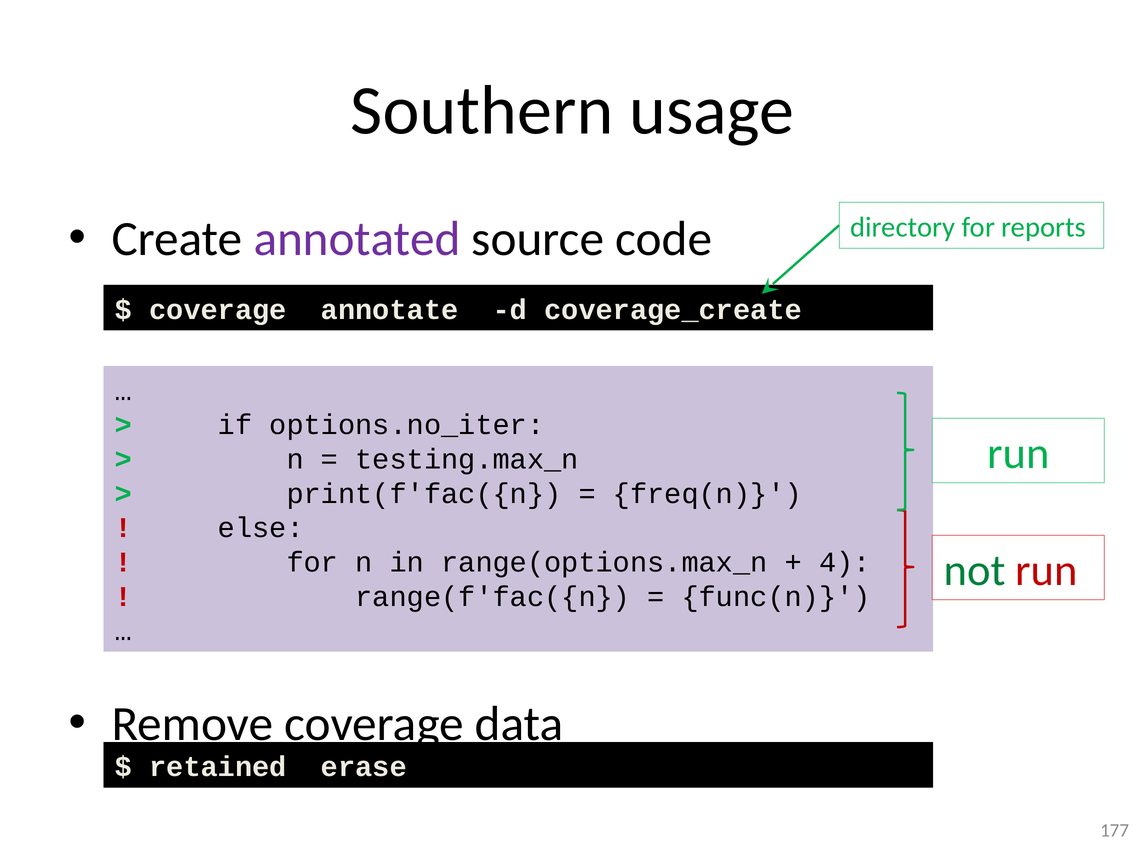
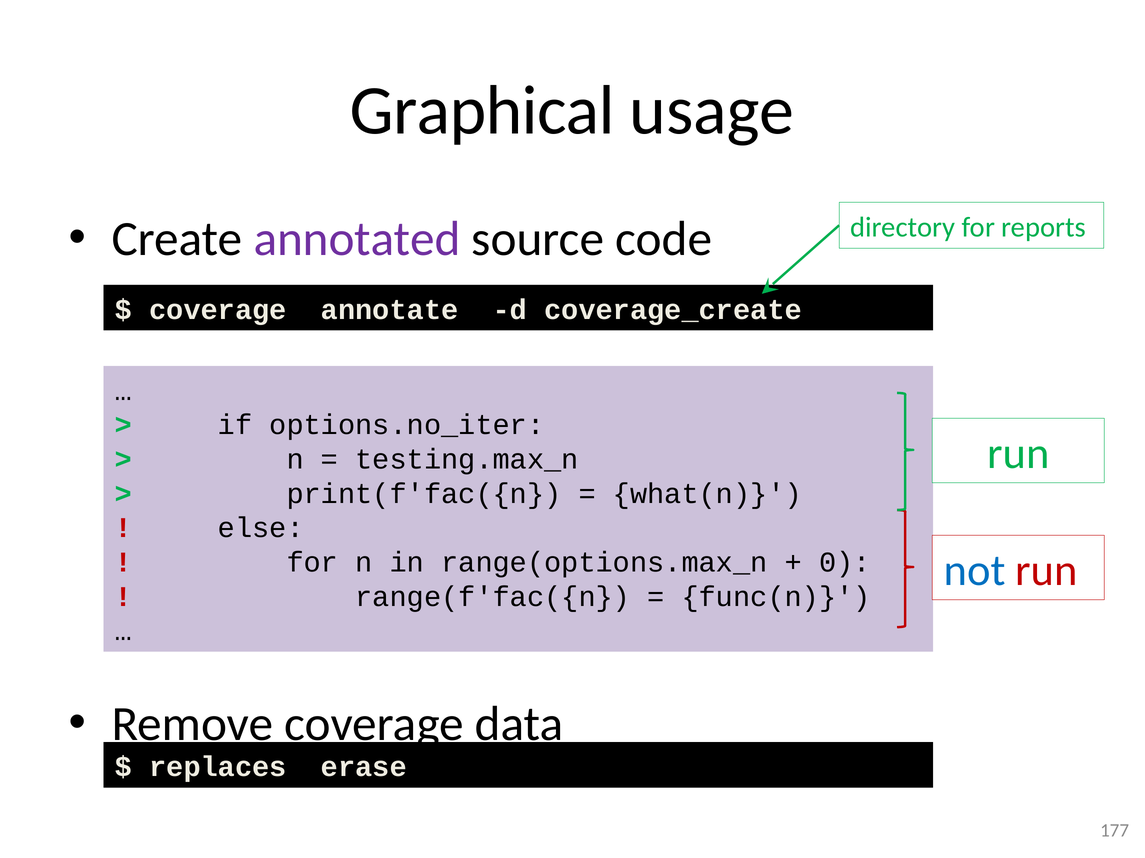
Southern: Southern -> Graphical (482, 111)
freq(n: freq(n -> what(n (707, 494)
4: 4 -> 0 (845, 563)
not colour: green -> blue (975, 571)
retained: retained -> replaces (218, 768)
